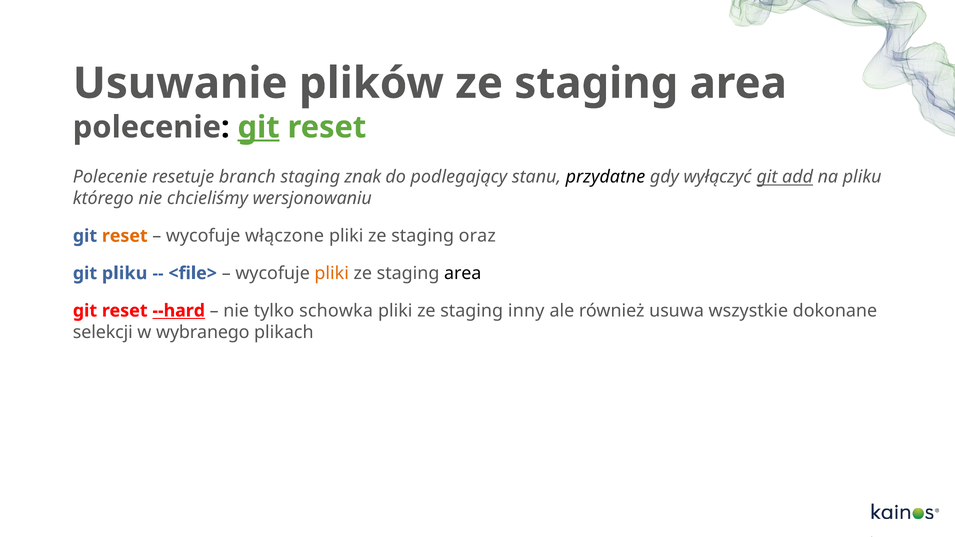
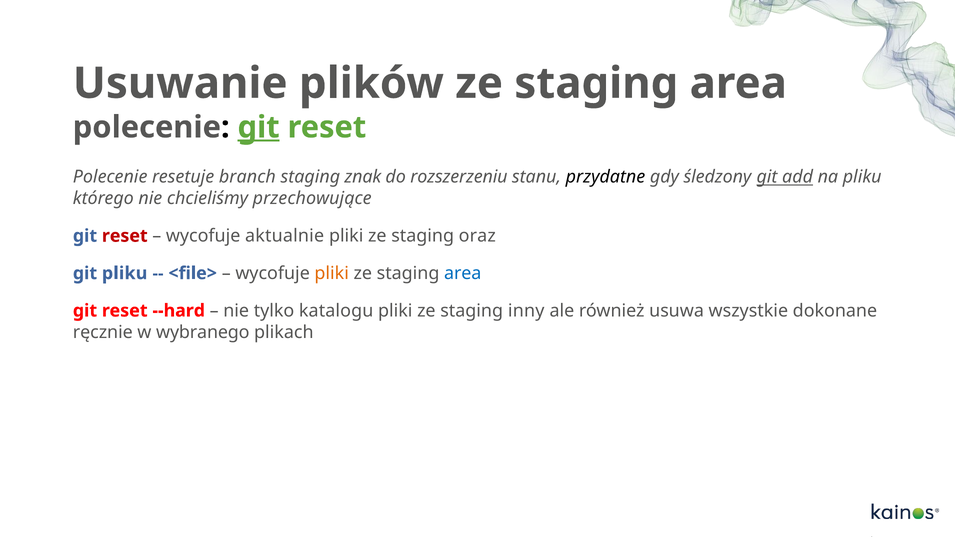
podlegający: podlegający -> rozszerzeniu (459, 177)
wyłączyć: wyłączyć -> śledzony (717, 177)
wersjonowaniu: wersjonowaniu -> przechowujące (312, 199)
reset colour: orange -> red (125, 236)
włączone: włączone -> aktualnie (285, 236)
area colour: black -> blue (463, 273)
--hard underline: present -> none (179, 311)
schowka: schowka -> katalogu (336, 311)
selekcji: selekcji -> ręcznie (103, 332)
